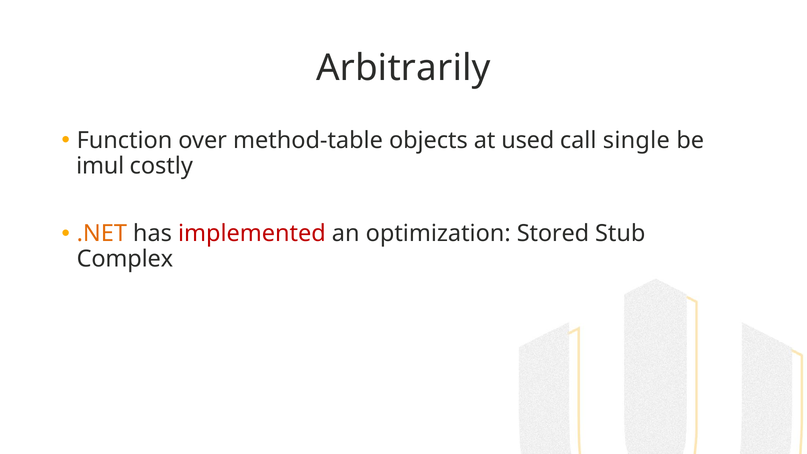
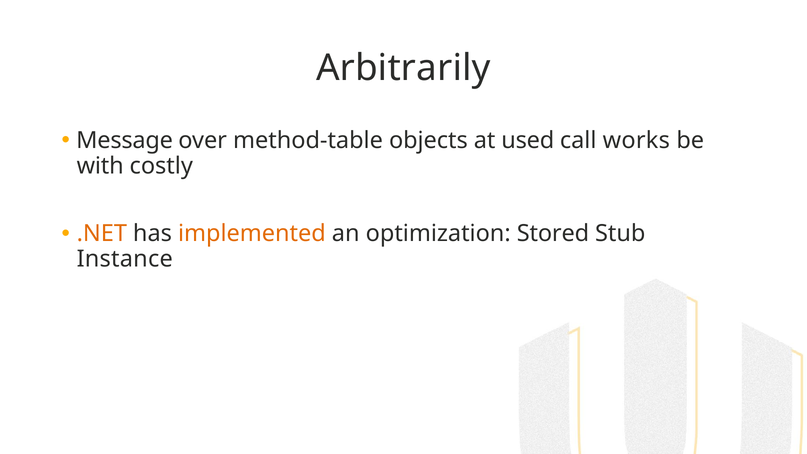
Function: Function -> Message (125, 141)
single: single -> works (636, 141)
imul: imul -> with (100, 166)
implemented colour: red -> orange (252, 234)
Complex: Complex -> Instance (125, 259)
